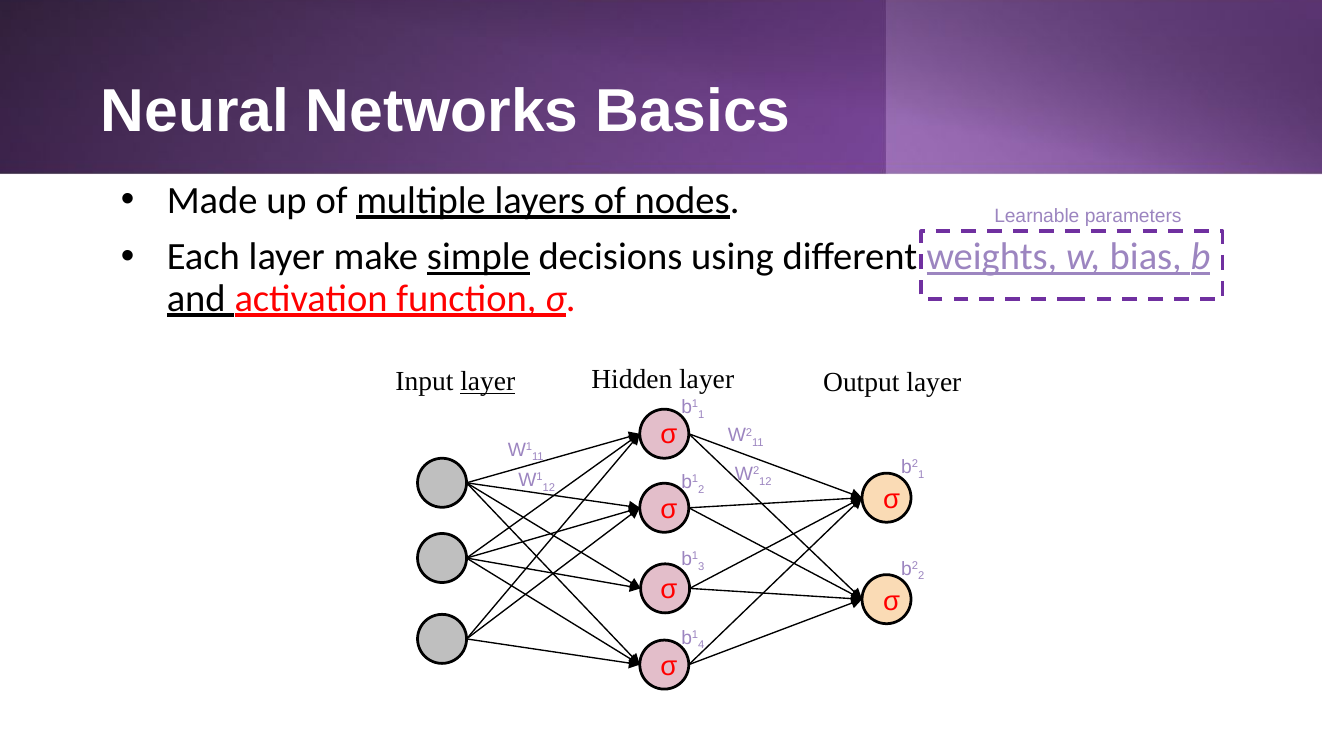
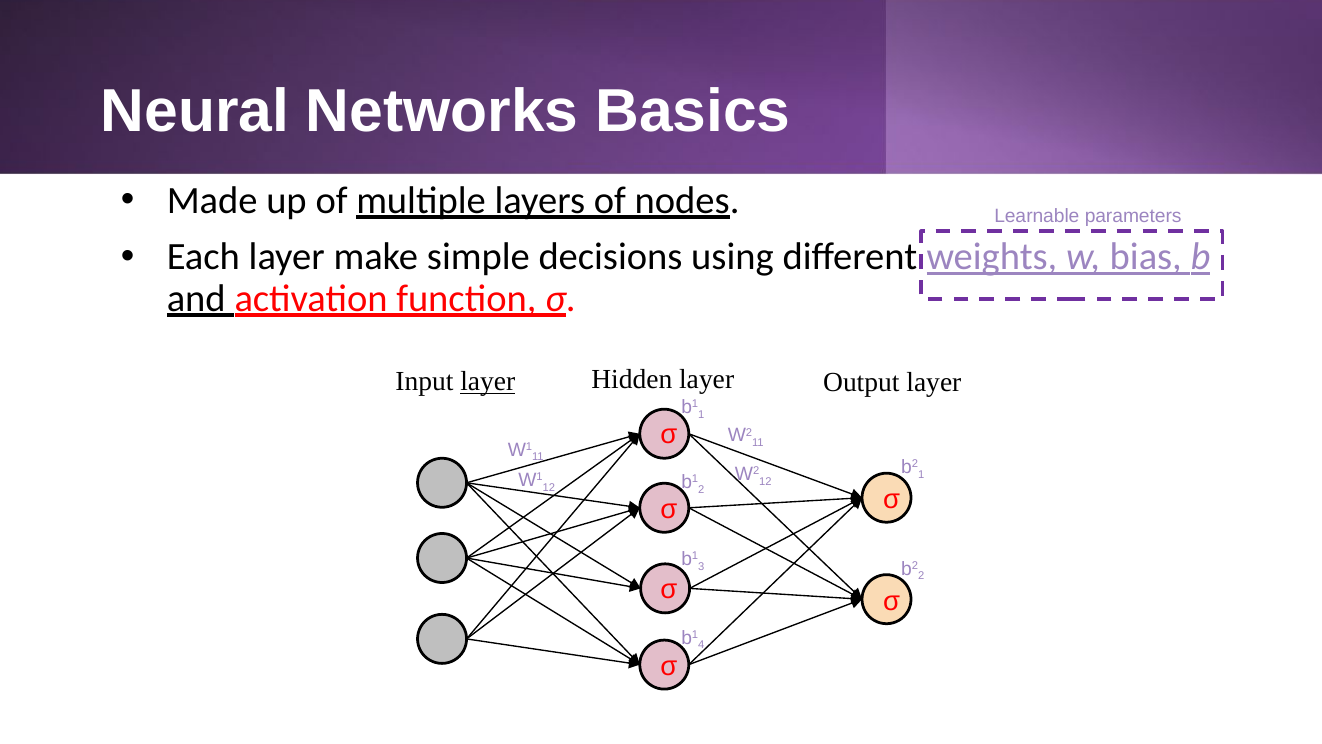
simple underline: present -> none (478, 257)
